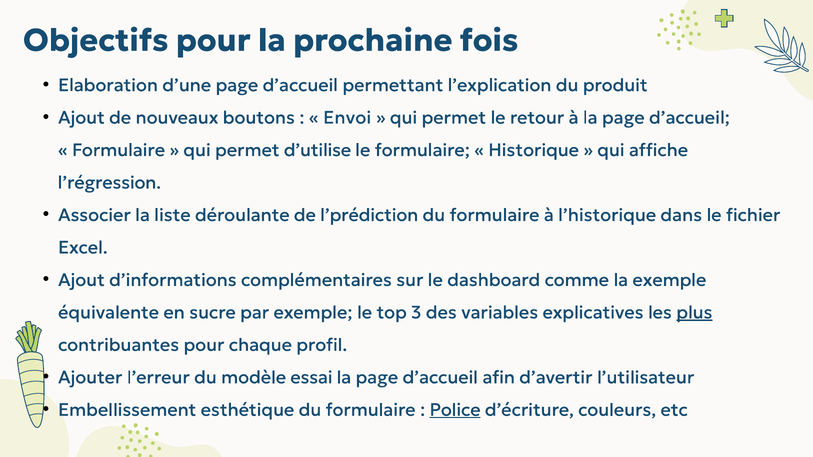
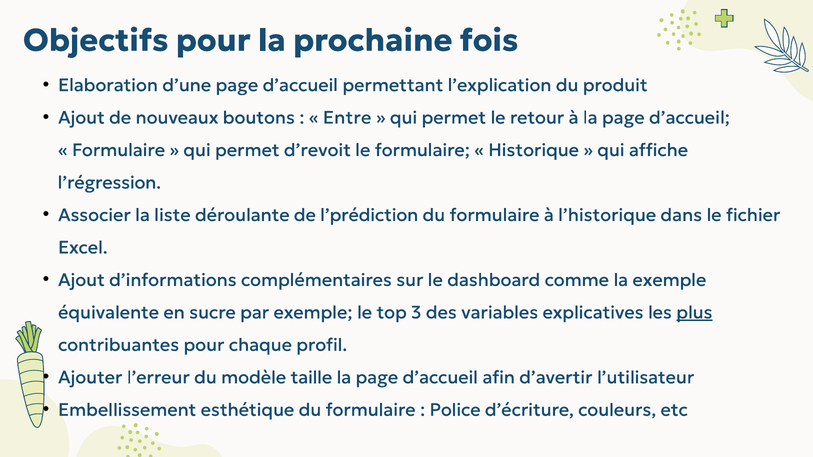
Envoi: Envoi -> Entre (347, 118)
d’utilise: d’utilise -> d’revoit (317, 150)
essai: essai -> taille (311, 378)
Police underline: present -> none (455, 410)
